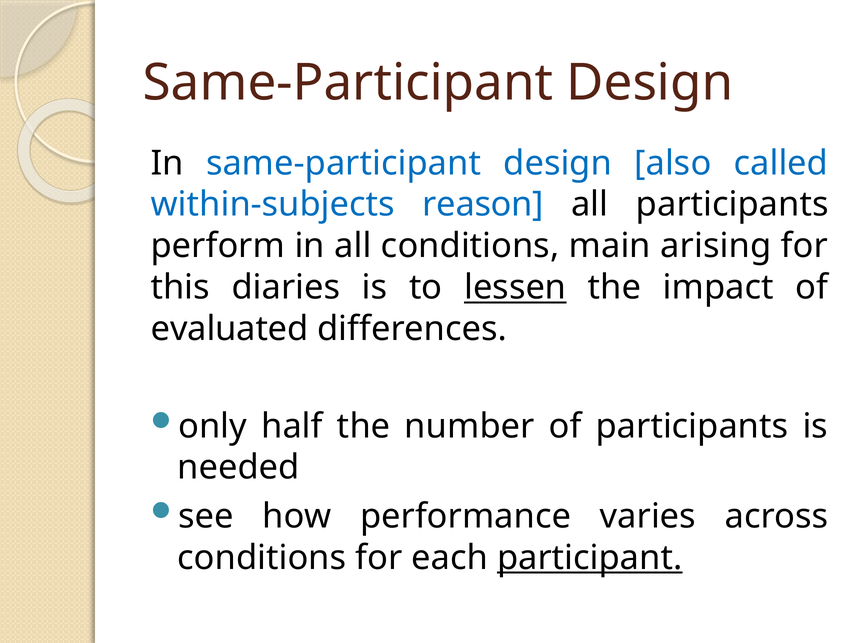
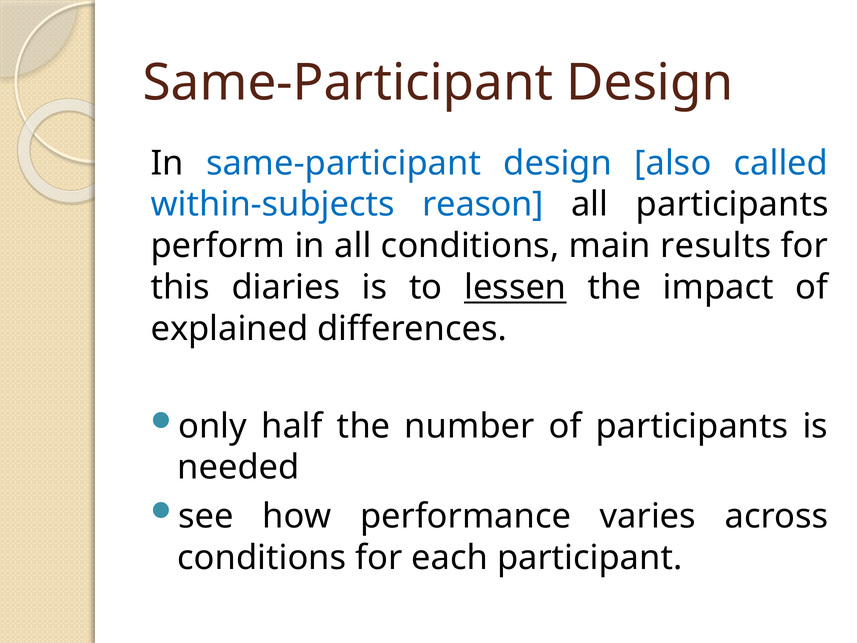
arising: arising -> results (716, 246)
evaluated: evaluated -> explained (230, 329)
participant underline: present -> none (590, 557)
